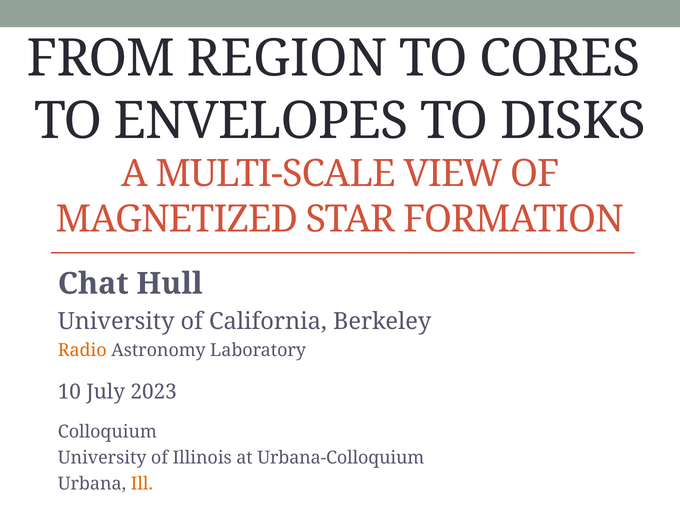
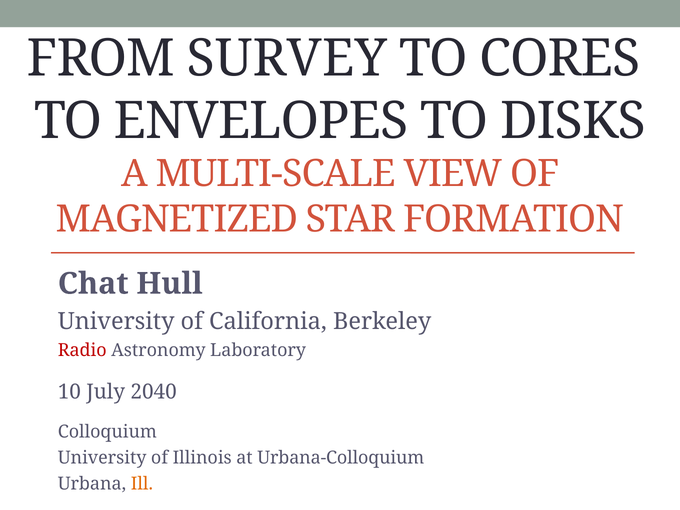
REGION: REGION -> SURVEY (287, 59)
Radio colour: orange -> red (82, 350)
2023: 2023 -> 2040 (154, 392)
